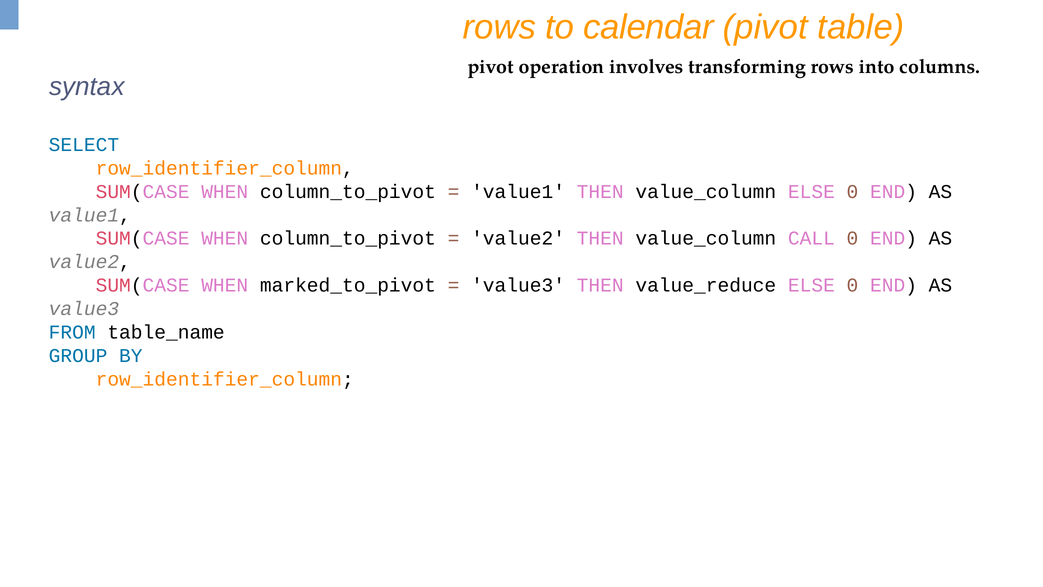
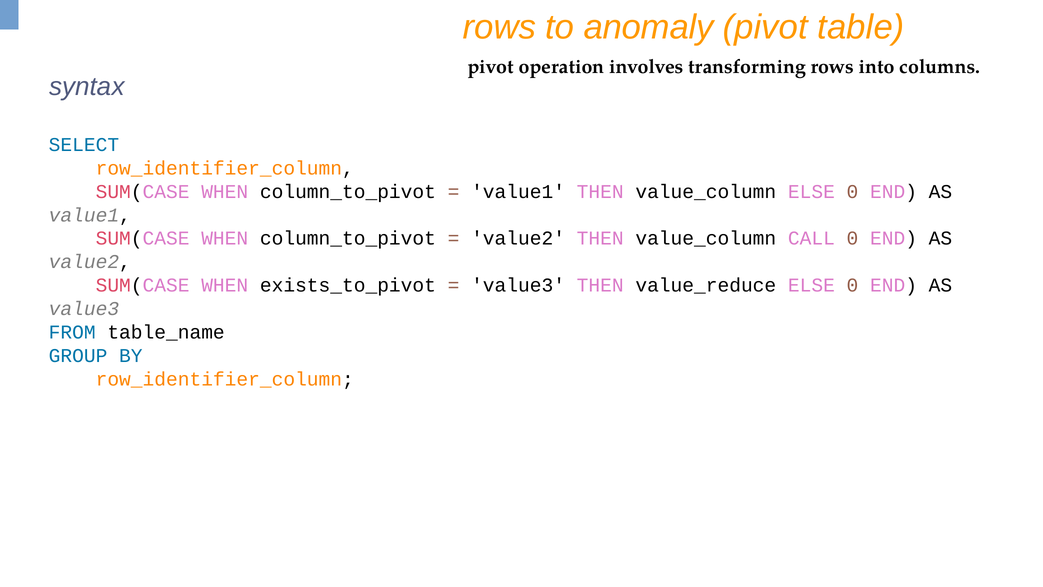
calendar: calendar -> anomaly (649, 27)
marked_to_pivot: marked_to_pivot -> exists_to_pivot (348, 285)
